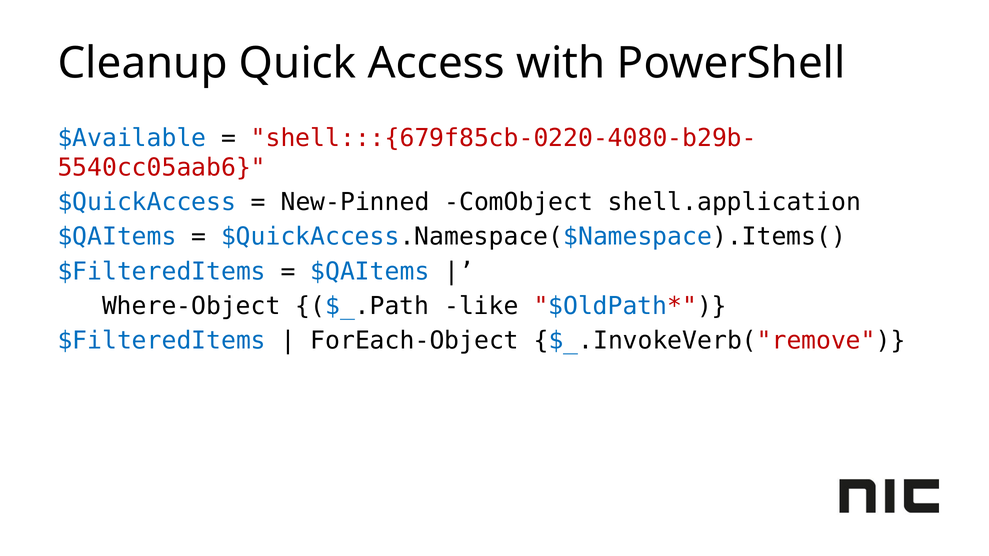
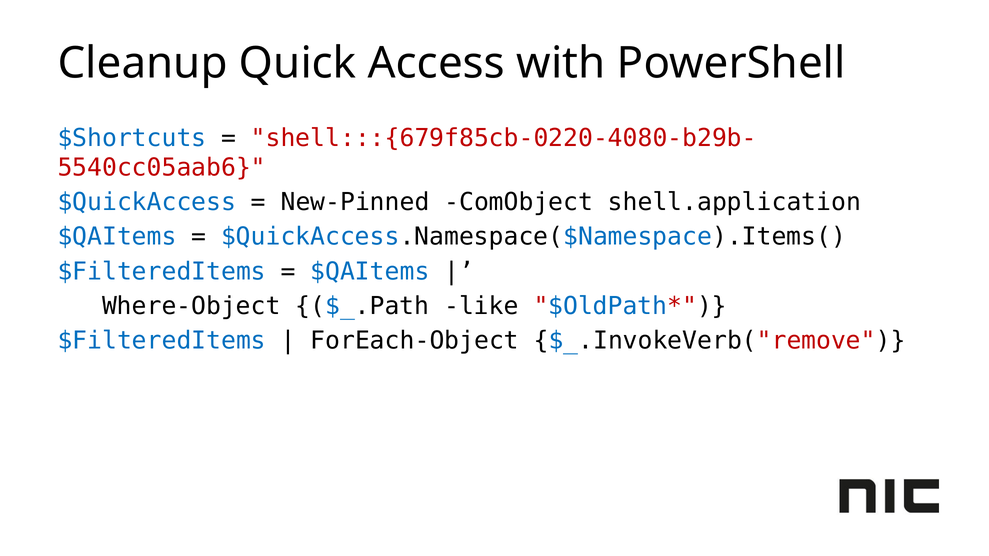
$Available: $Available -> $Shortcuts (132, 138)
